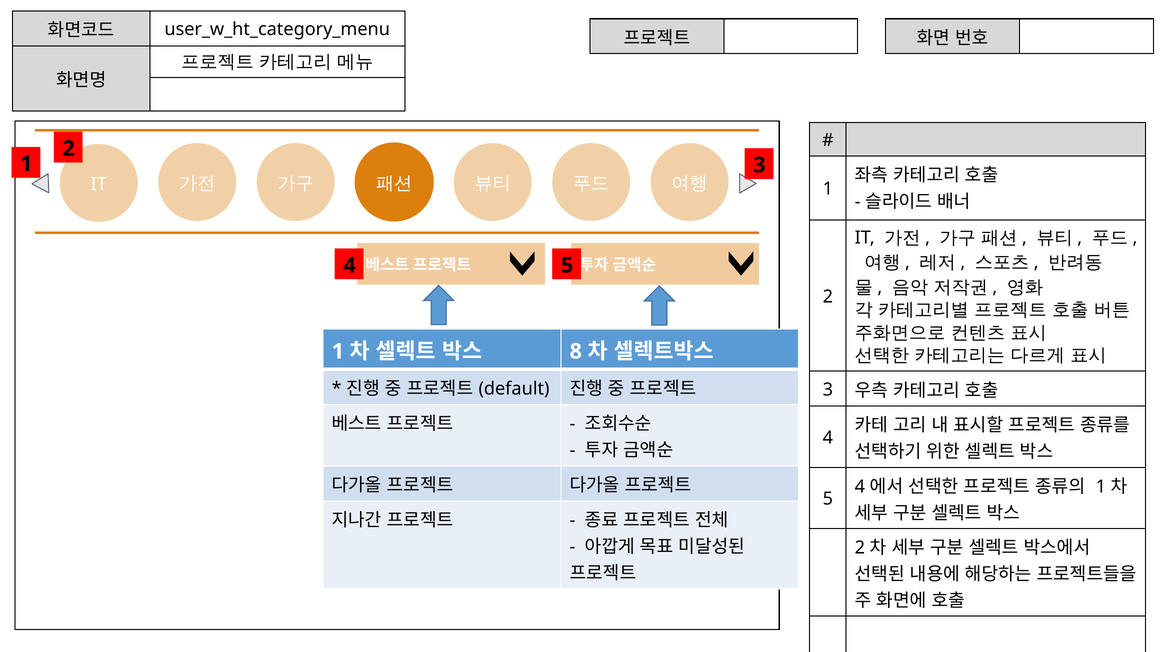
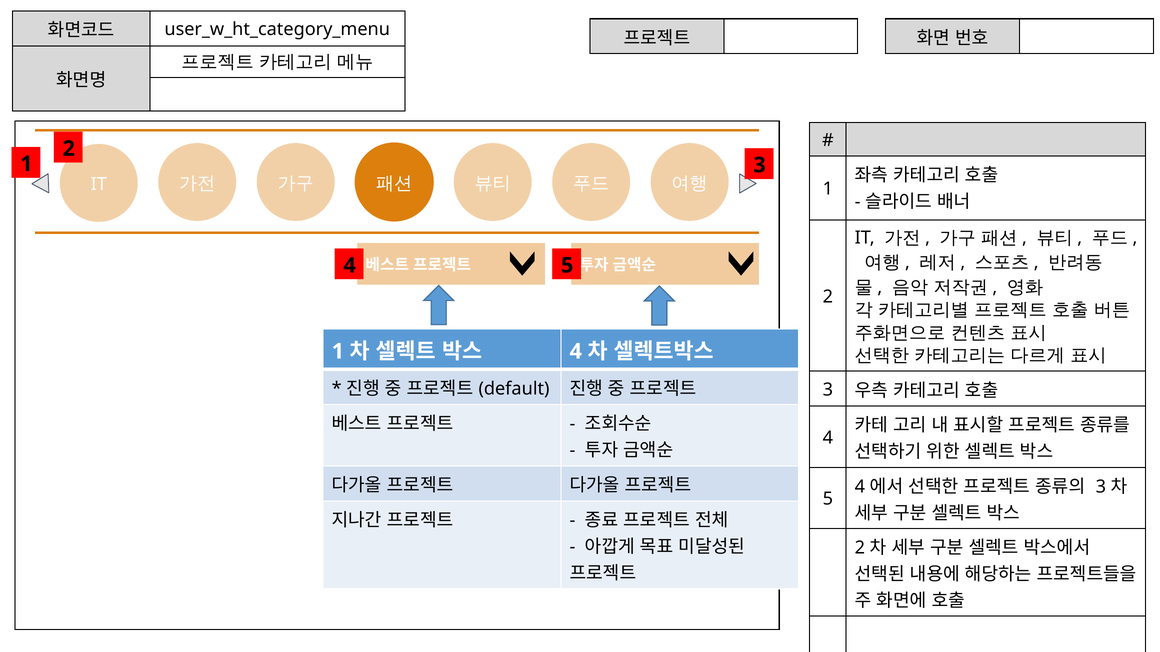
8: 8 -> 4 (576, 352)
1: 1 -> 3 (1101, 487)
